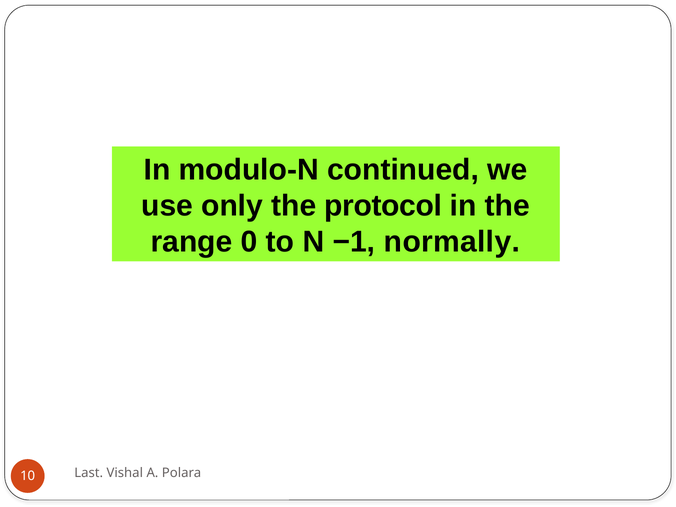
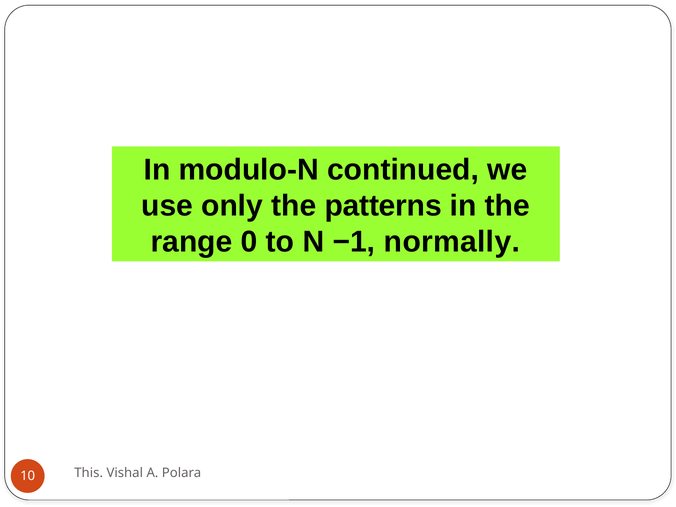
protocol: protocol -> patterns (383, 206)
Last: Last -> This (89, 473)
